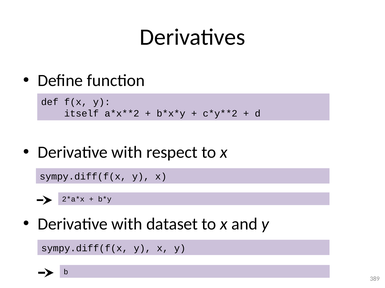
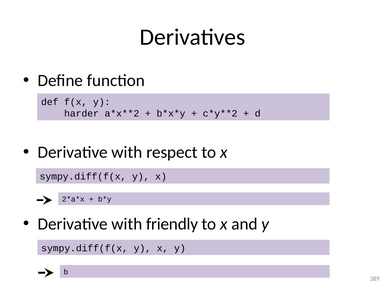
itself: itself -> harder (82, 114)
dataset: dataset -> friendly (172, 225)
